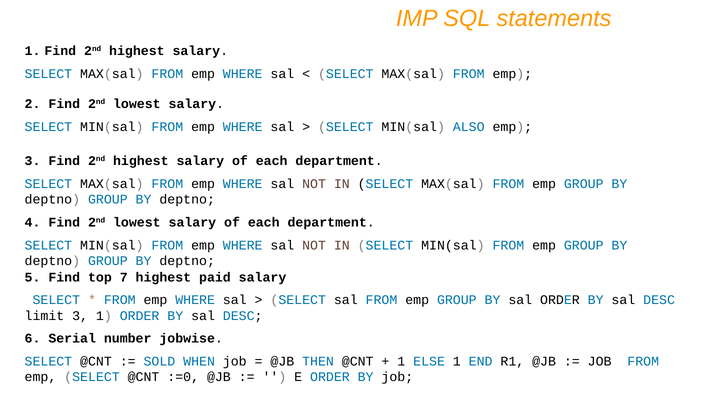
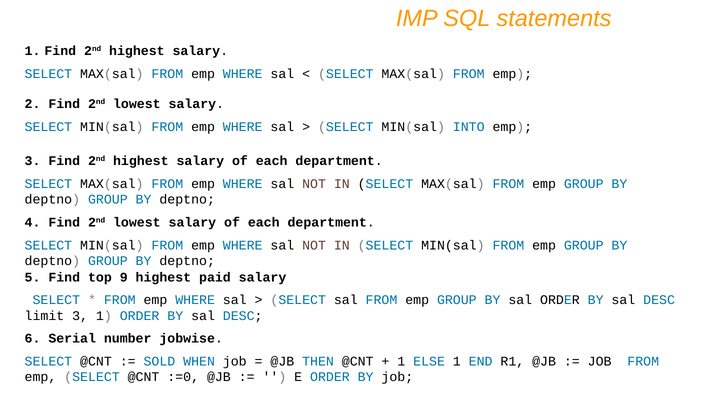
ALSO: ALSO -> INTO (469, 127)
7: 7 -> 9 (124, 278)
